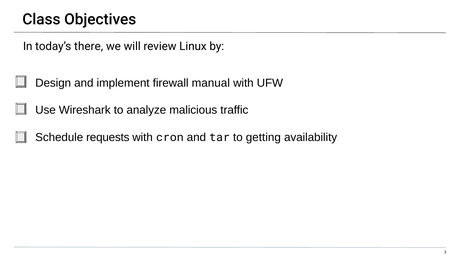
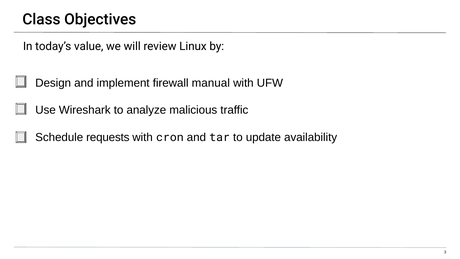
there: there -> value (89, 46)
getting: getting -> update (263, 137)
